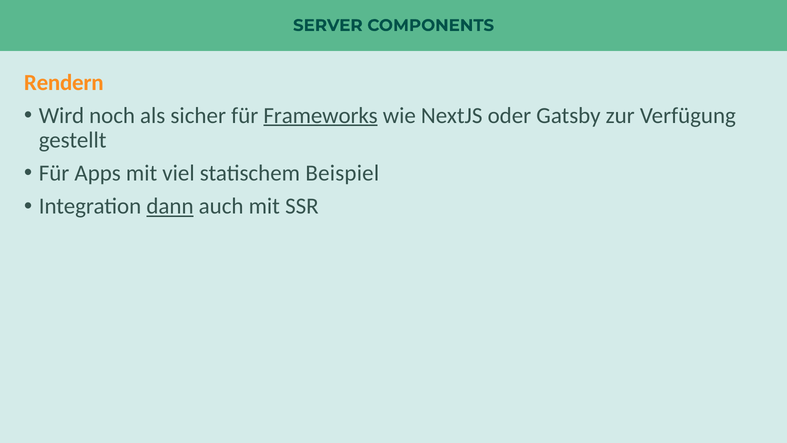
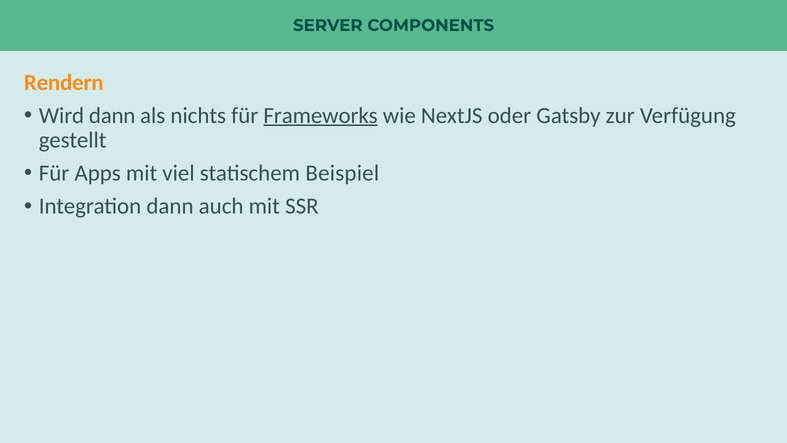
Wird noch: noch -> dann (112, 115)
sicher: sicher -> nichts (198, 115)
dann underline: present -> none (170, 206)
